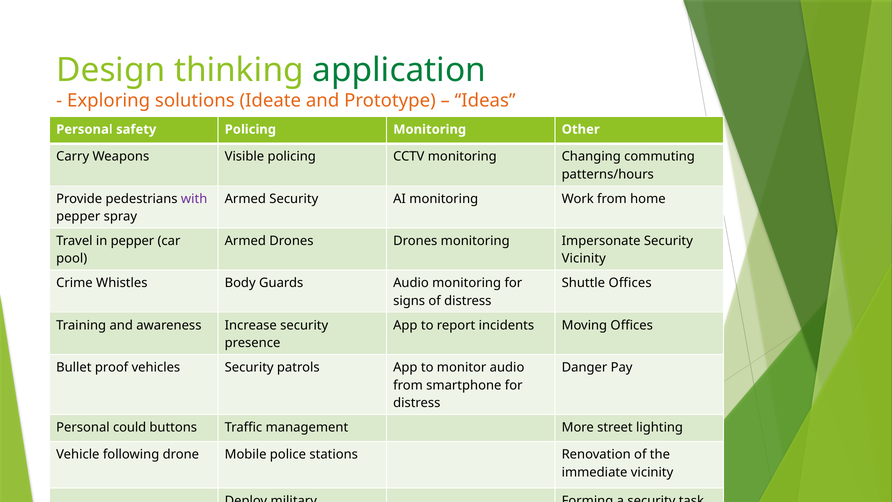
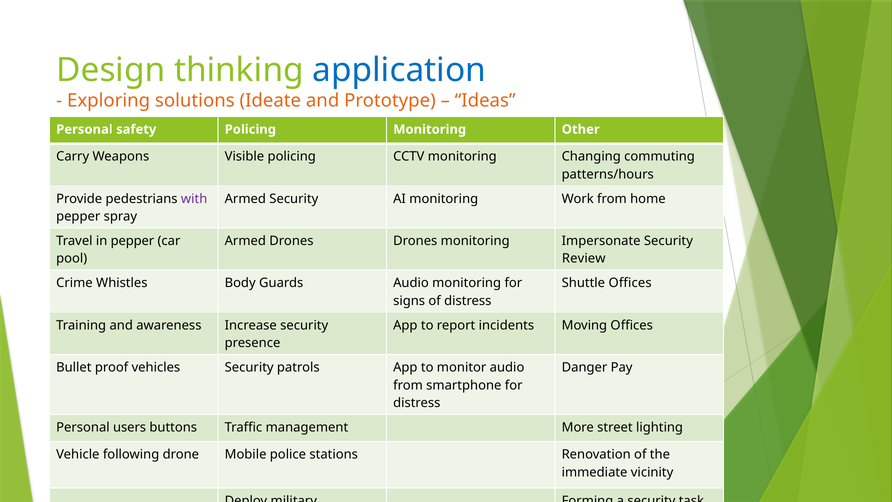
application colour: green -> blue (399, 70)
Vicinity: Vicinity -> Review (584, 259)
could: could -> users (130, 427)
